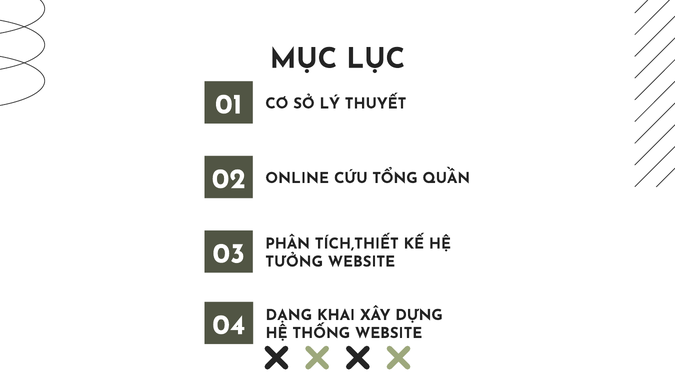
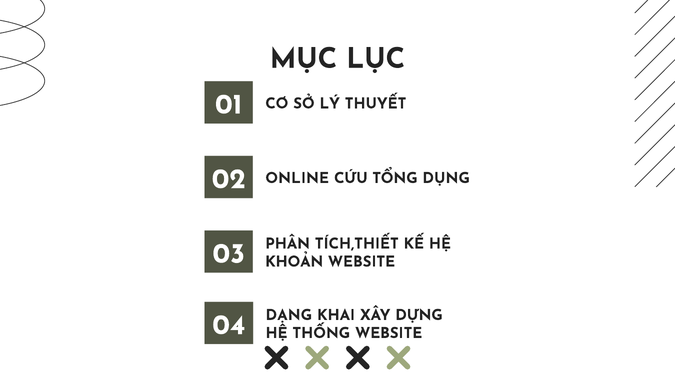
QUẦN: QUẦN -> DỤNG (446, 178)
TƯỞNG: TƯỞNG -> KHOẢN (294, 261)
